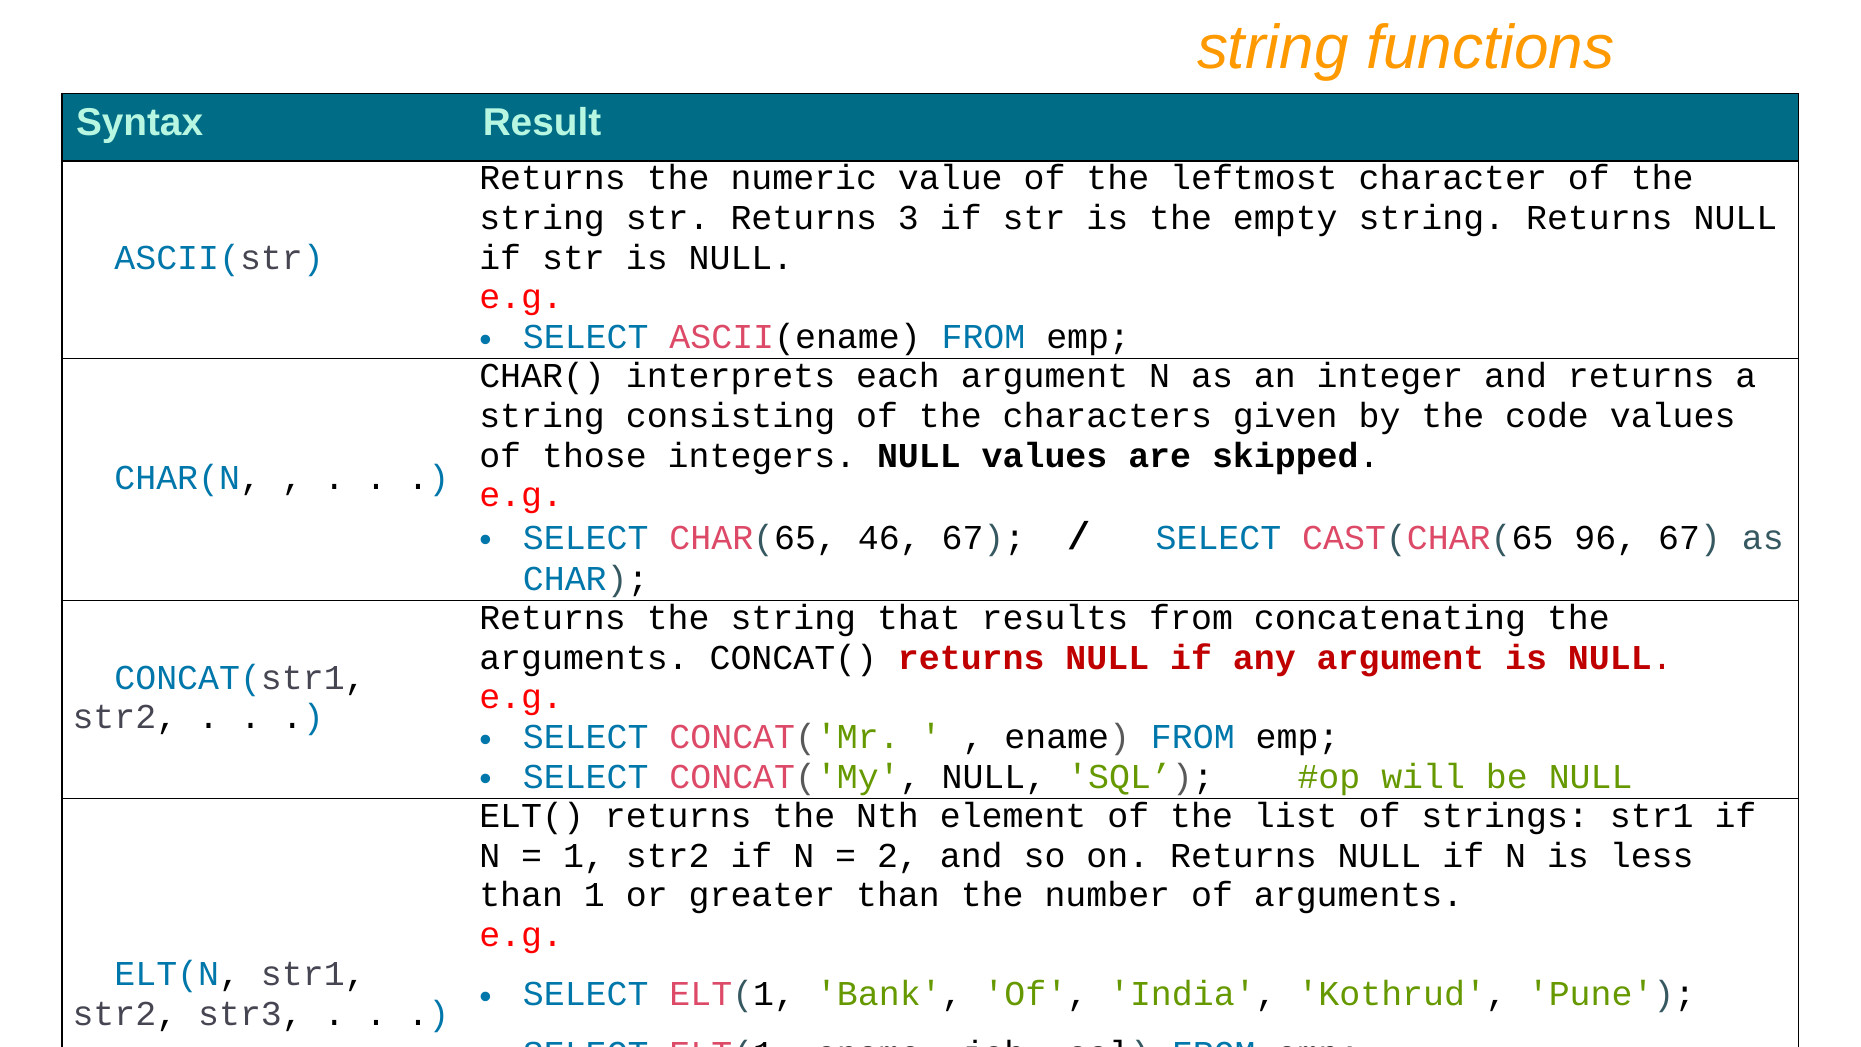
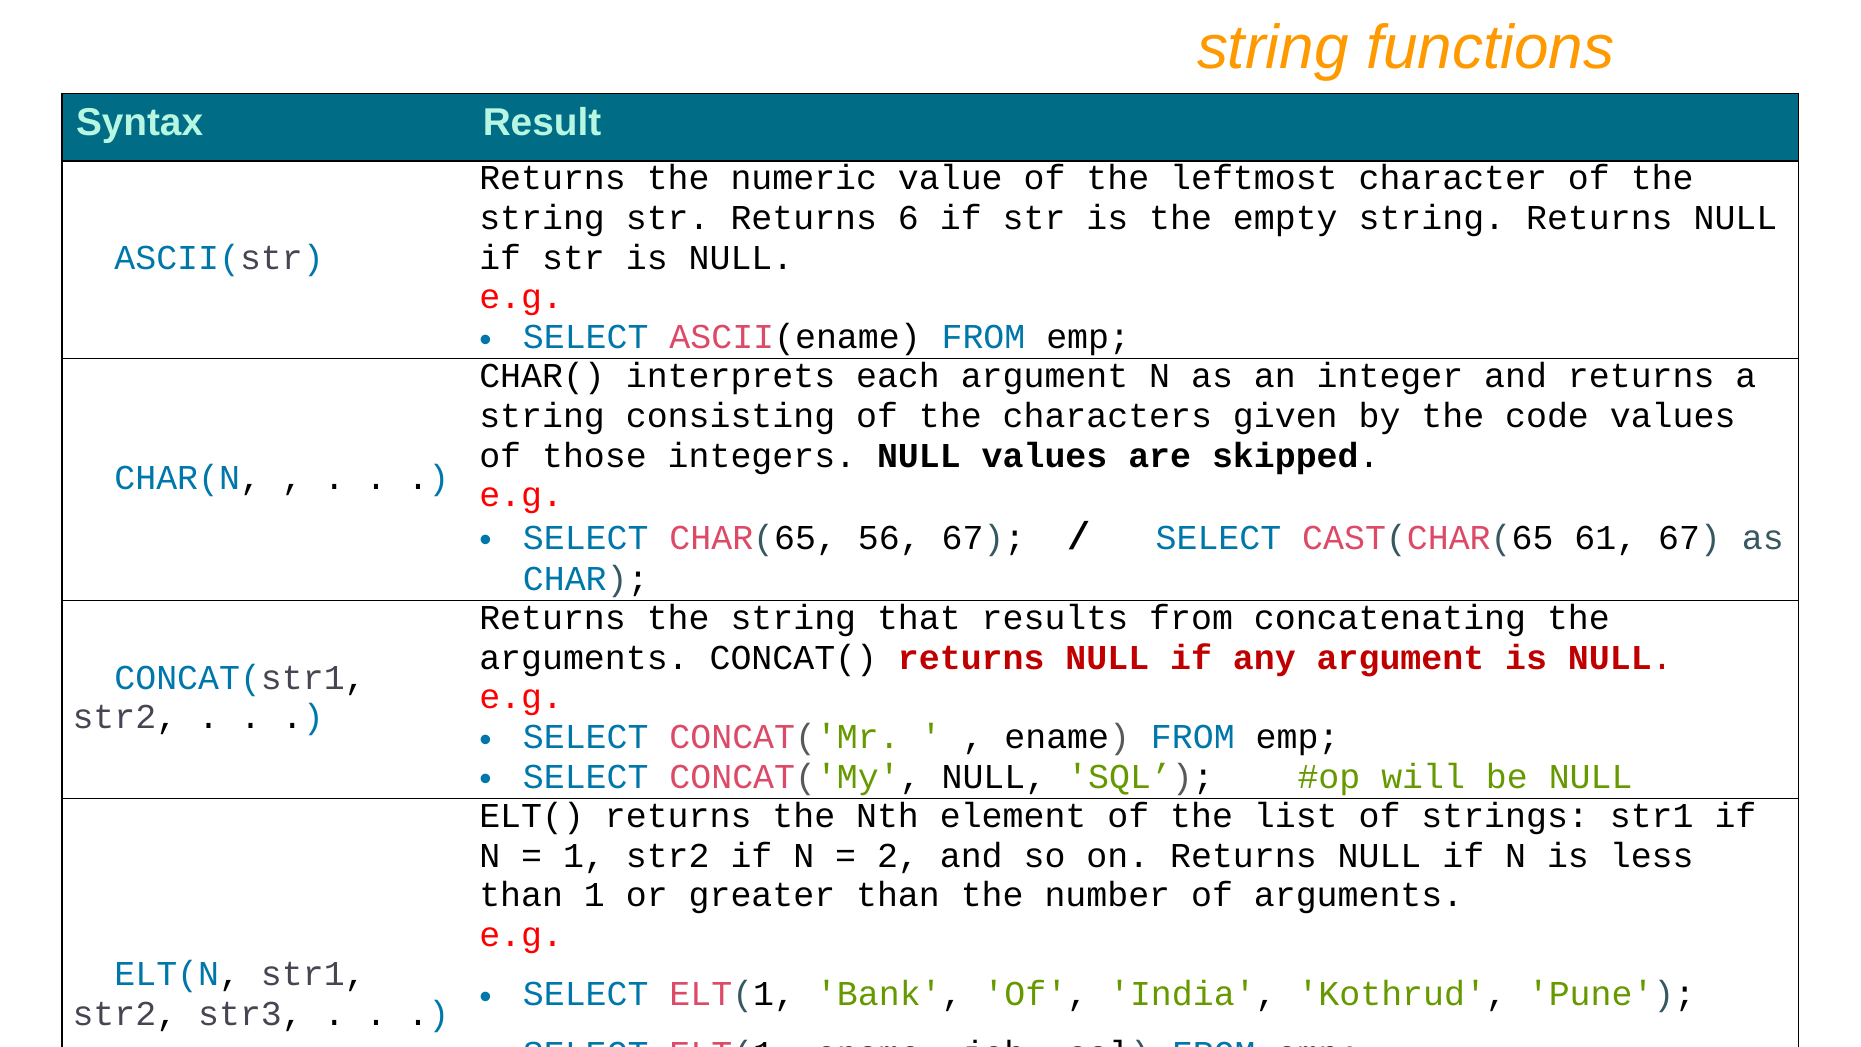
3: 3 -> 6 (908, 218)
46: 46 -> 56 (889, 538)
96: 96 -> 61 (1606, 538)
